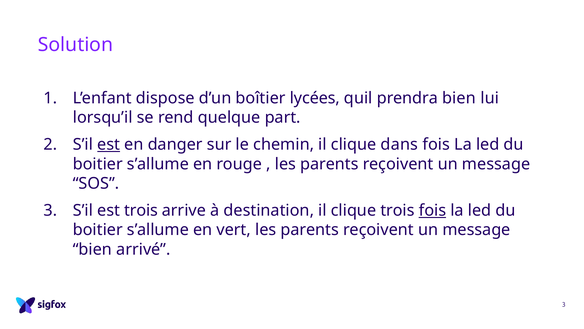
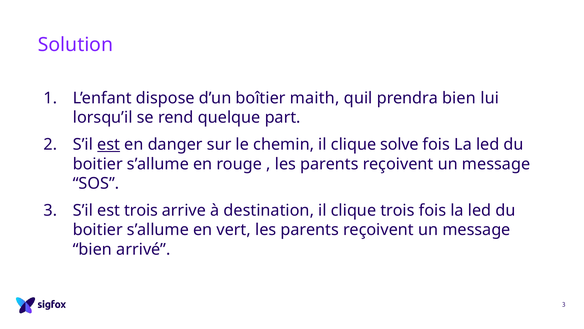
lycées: lycées -> maith (315, 98)
dans: dans -> solve (400, 144)
fois underline: present -> none (432, 210)
